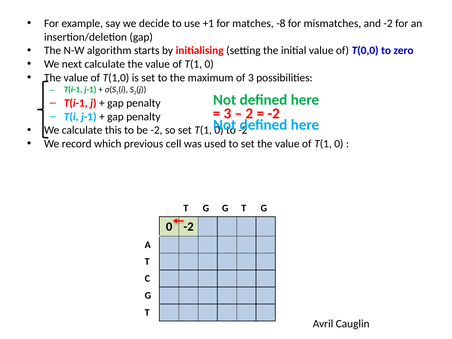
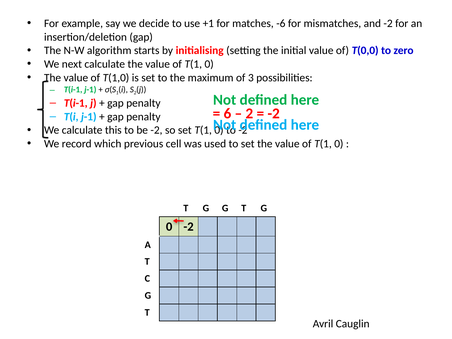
-8: -8 -> -6 (281, 23)
3: 3 -> 6 (227, 113)
